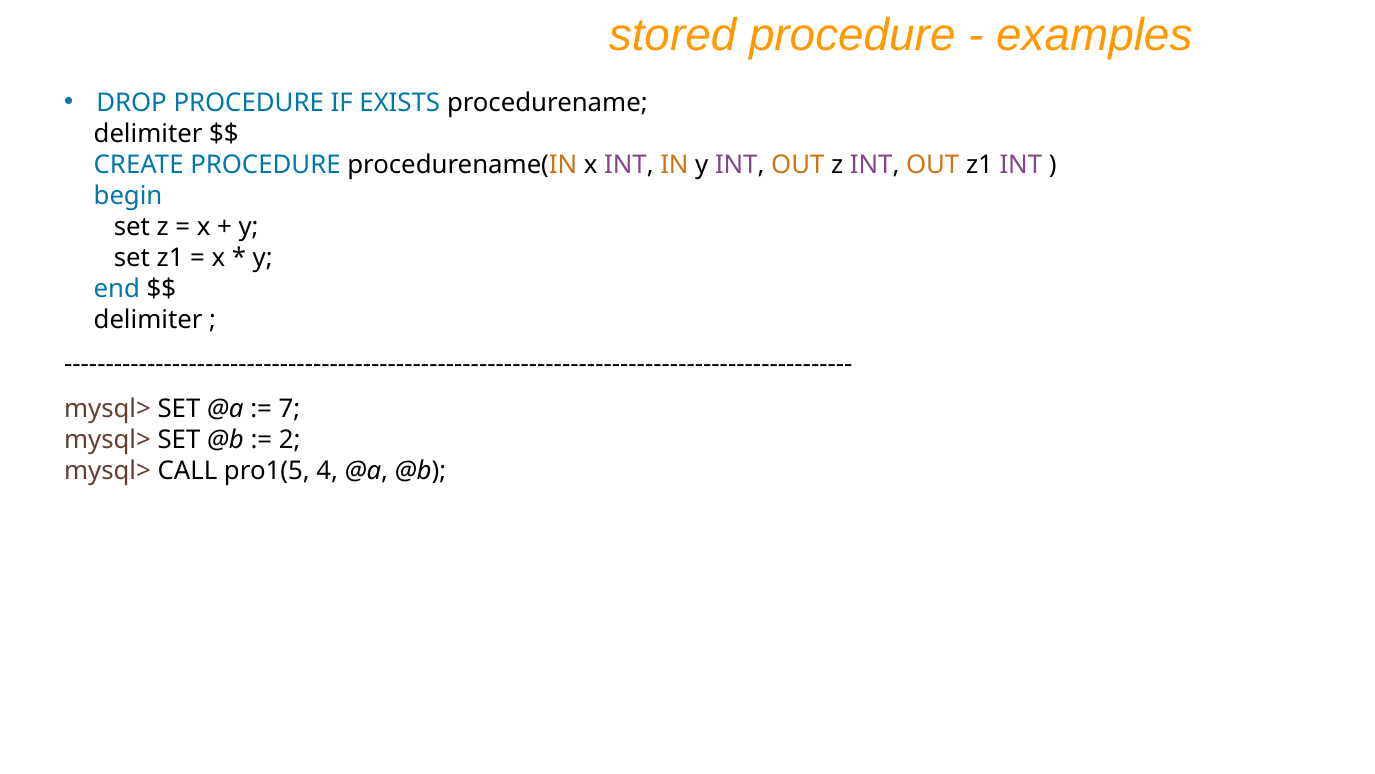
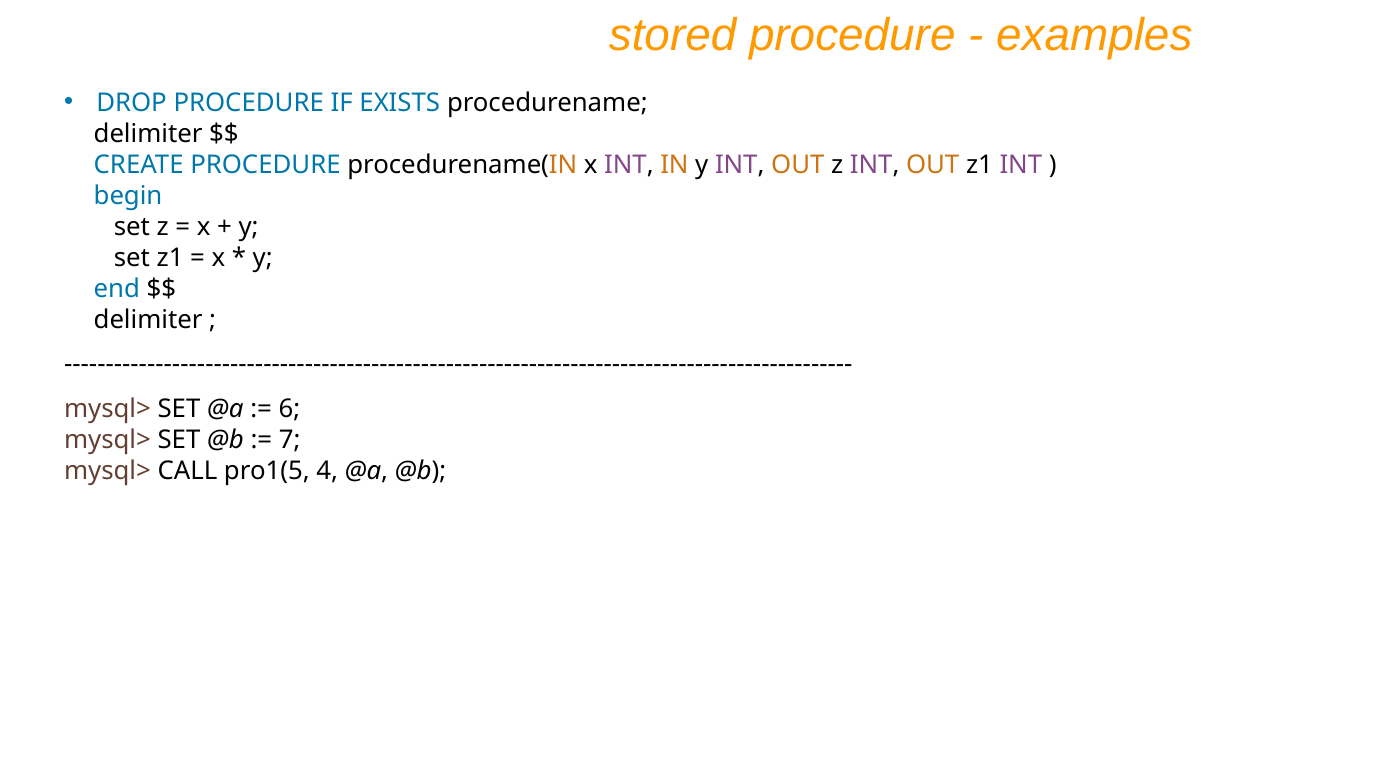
7: 7 -> 6 (289, 409)
2: 2 -> 7 (290, 440)
